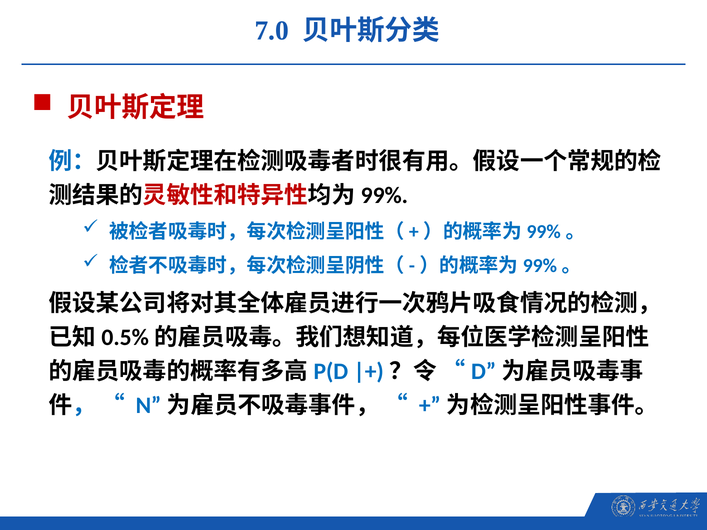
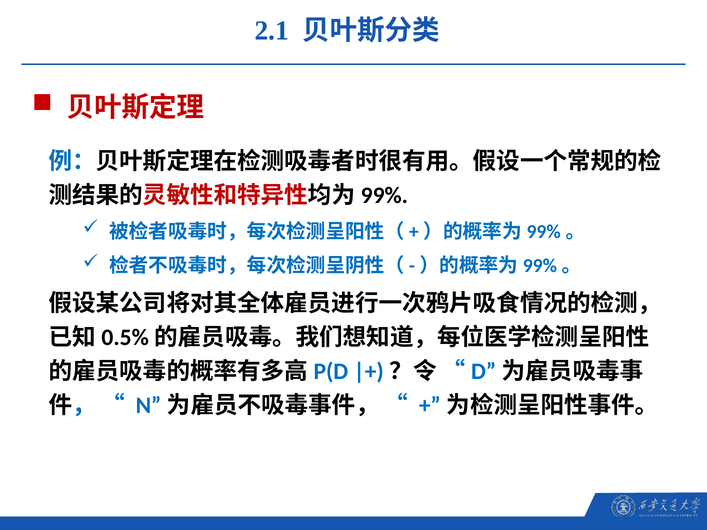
7.0: 7.0 -> 2.1 (272, 31)
